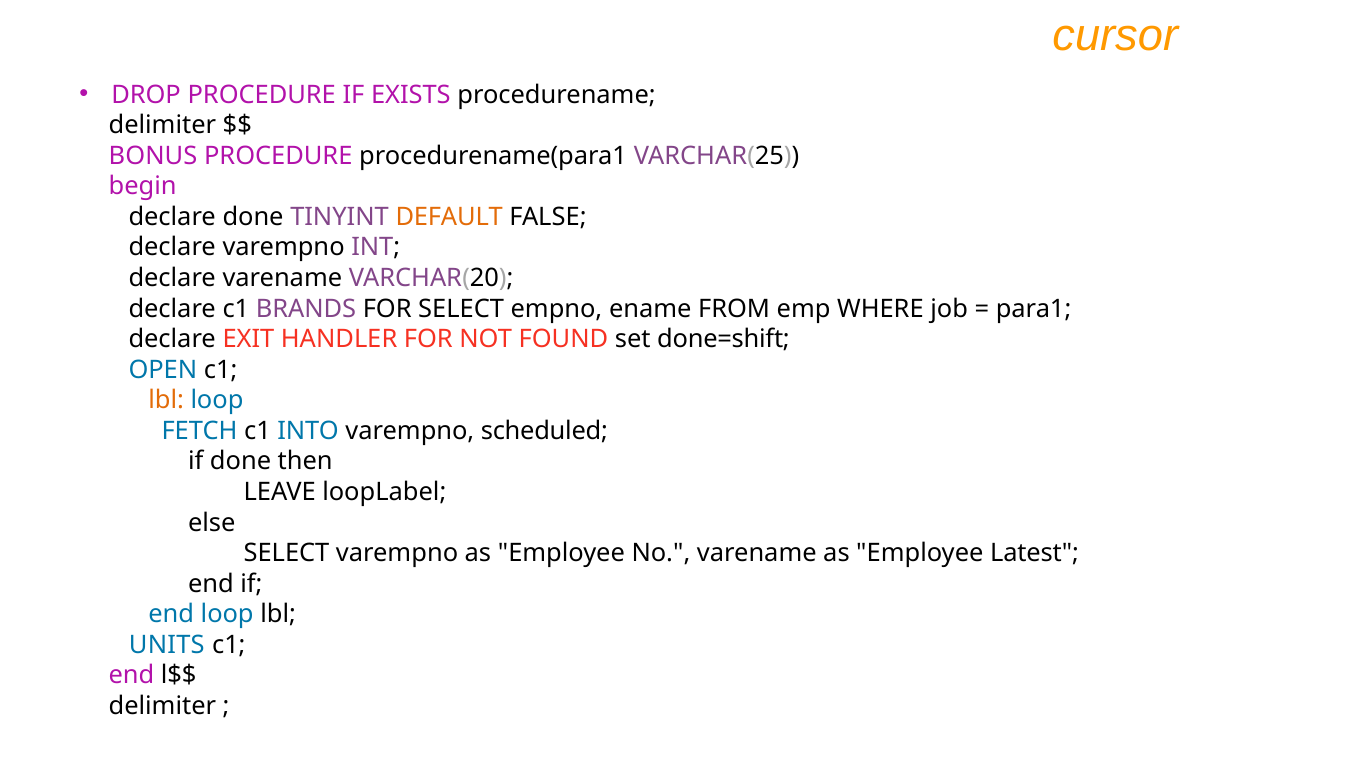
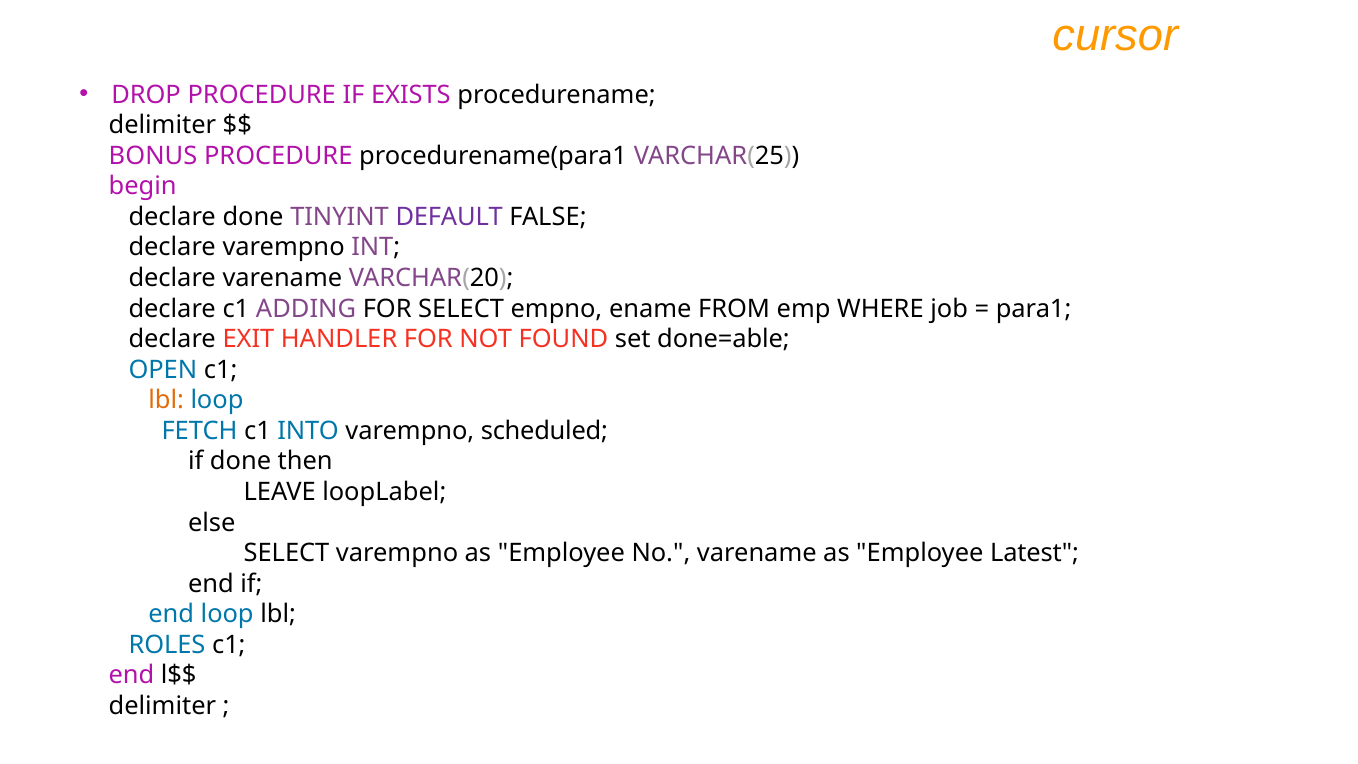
DEFAULT colour: orange -> purple (449, 217)
BRANDS: BRANDS -> ADDING (306, 309)
done=shift: done=shift -> done=able (723, 339)
UNITS: UNITS -> ROLES (167, 645)
